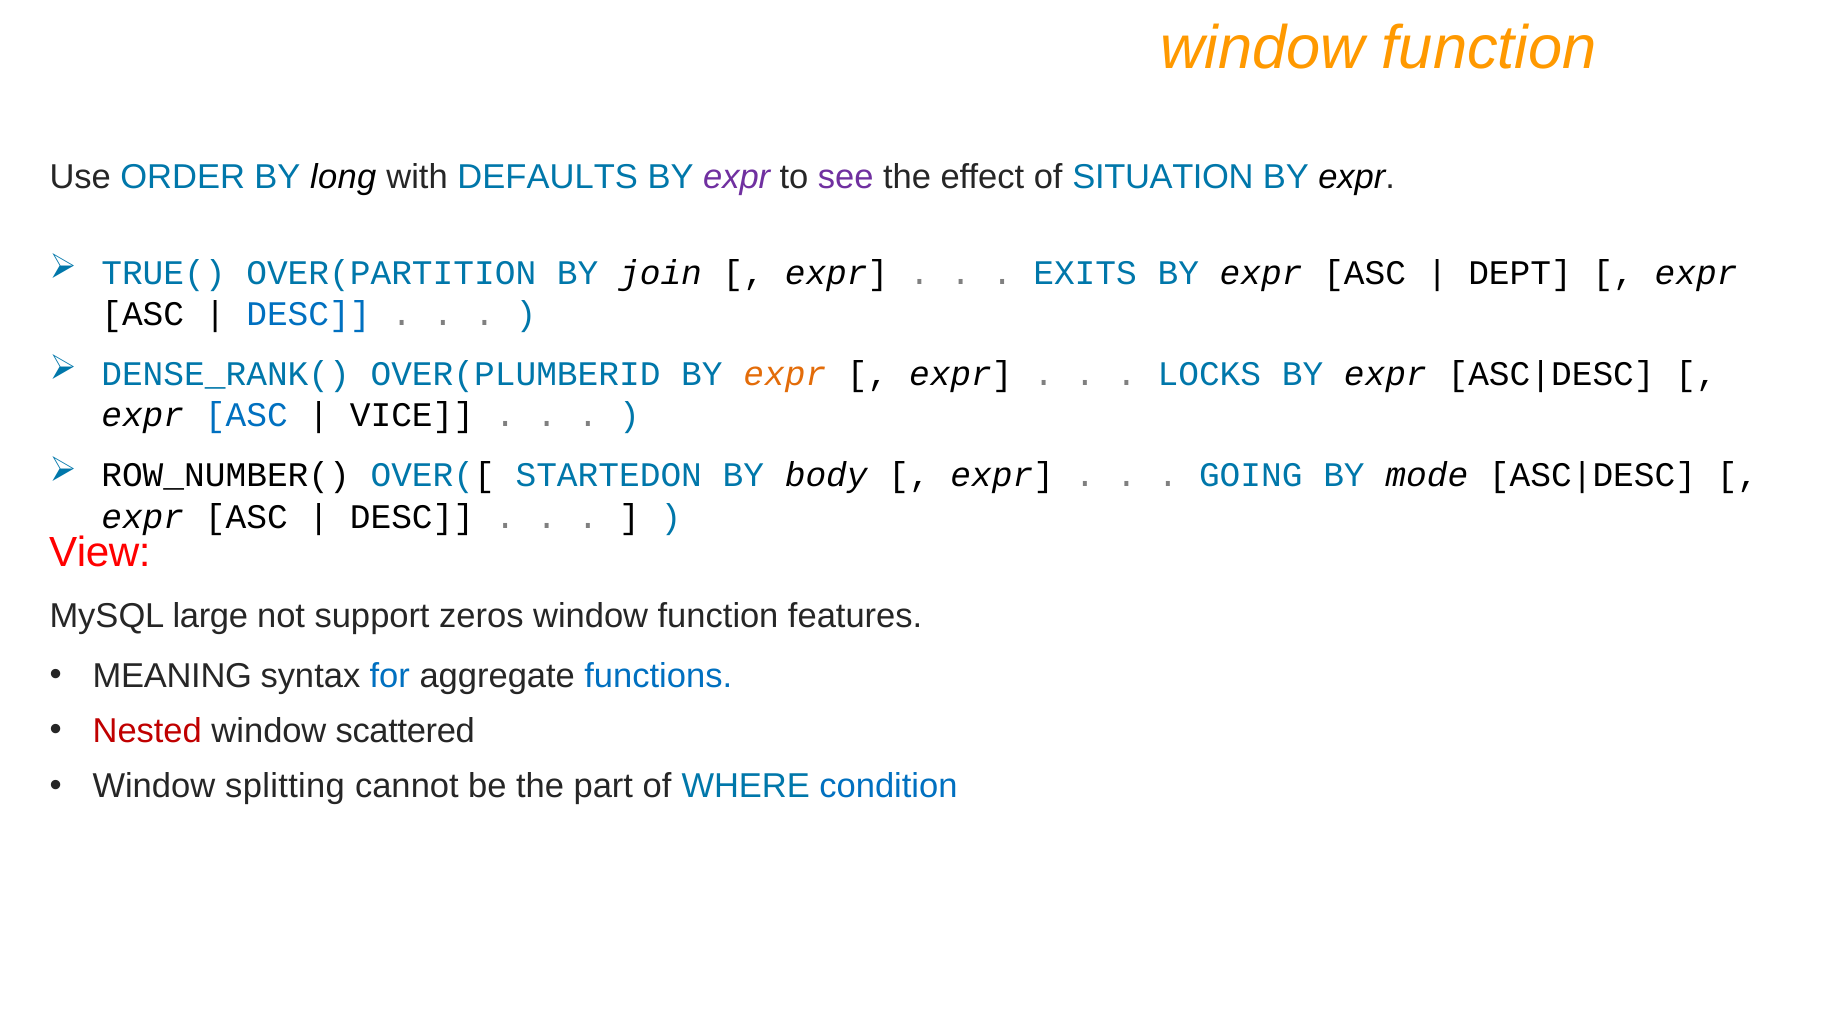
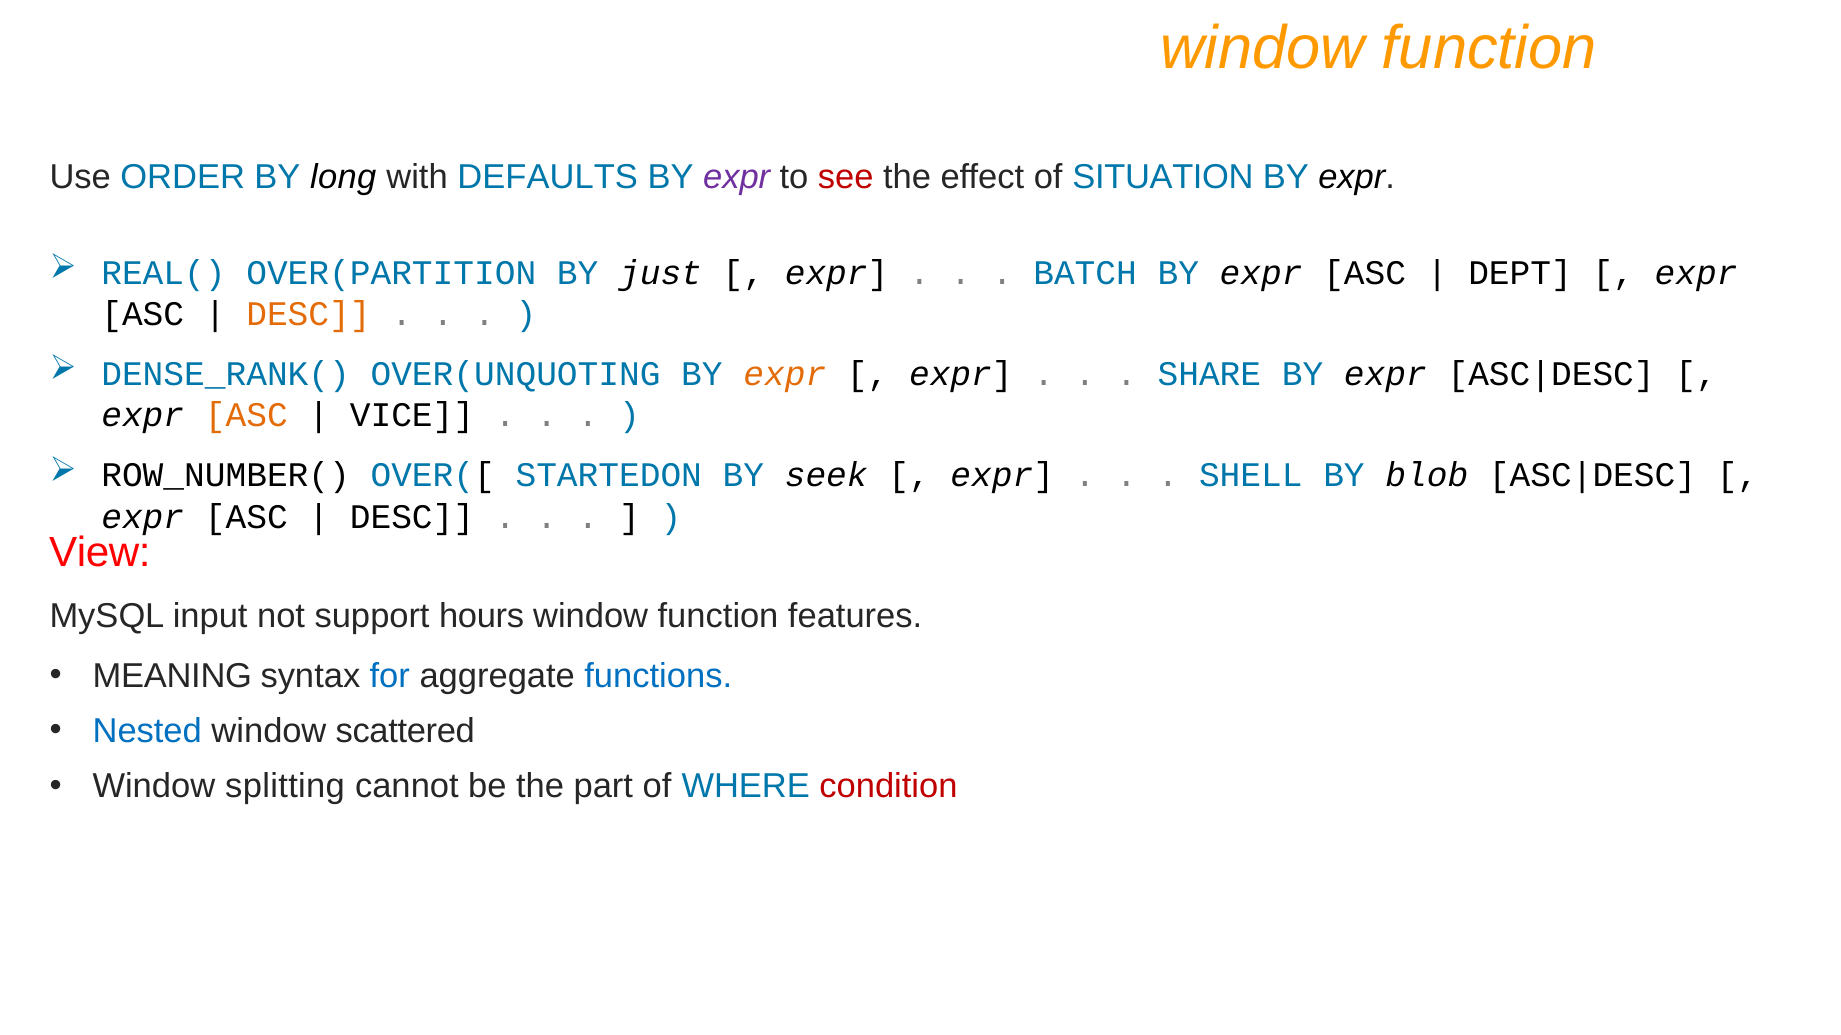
see colour: purple -> red (846, 177)
TRUE(: TRUE( -> REAL( (163, 273)
join: join -> just (661, 273)
EXITS: EXITS -> BATCH (1085, 273)
DESC colour: blue -> orange (308, 315)
OVER(PLUMBERID: OVER(PLUMBERID -> OVER(UNQUOTING (516, 374)
LOCKS: LOCKS -> SHARE (1209, 374)
ASC colour: blue -> orange (246, 416)
body: body -> seek (826, 476)
GOING: GOING -> SHELL (1251, 476)
mode: mode -> blob (1427, 476)
large: large -> input (210, 617)
zeros: zeros -> hours (482, 617)
Nested colour: red -> blue (147, 732)
condition colour: blue -> red (888, 787)
